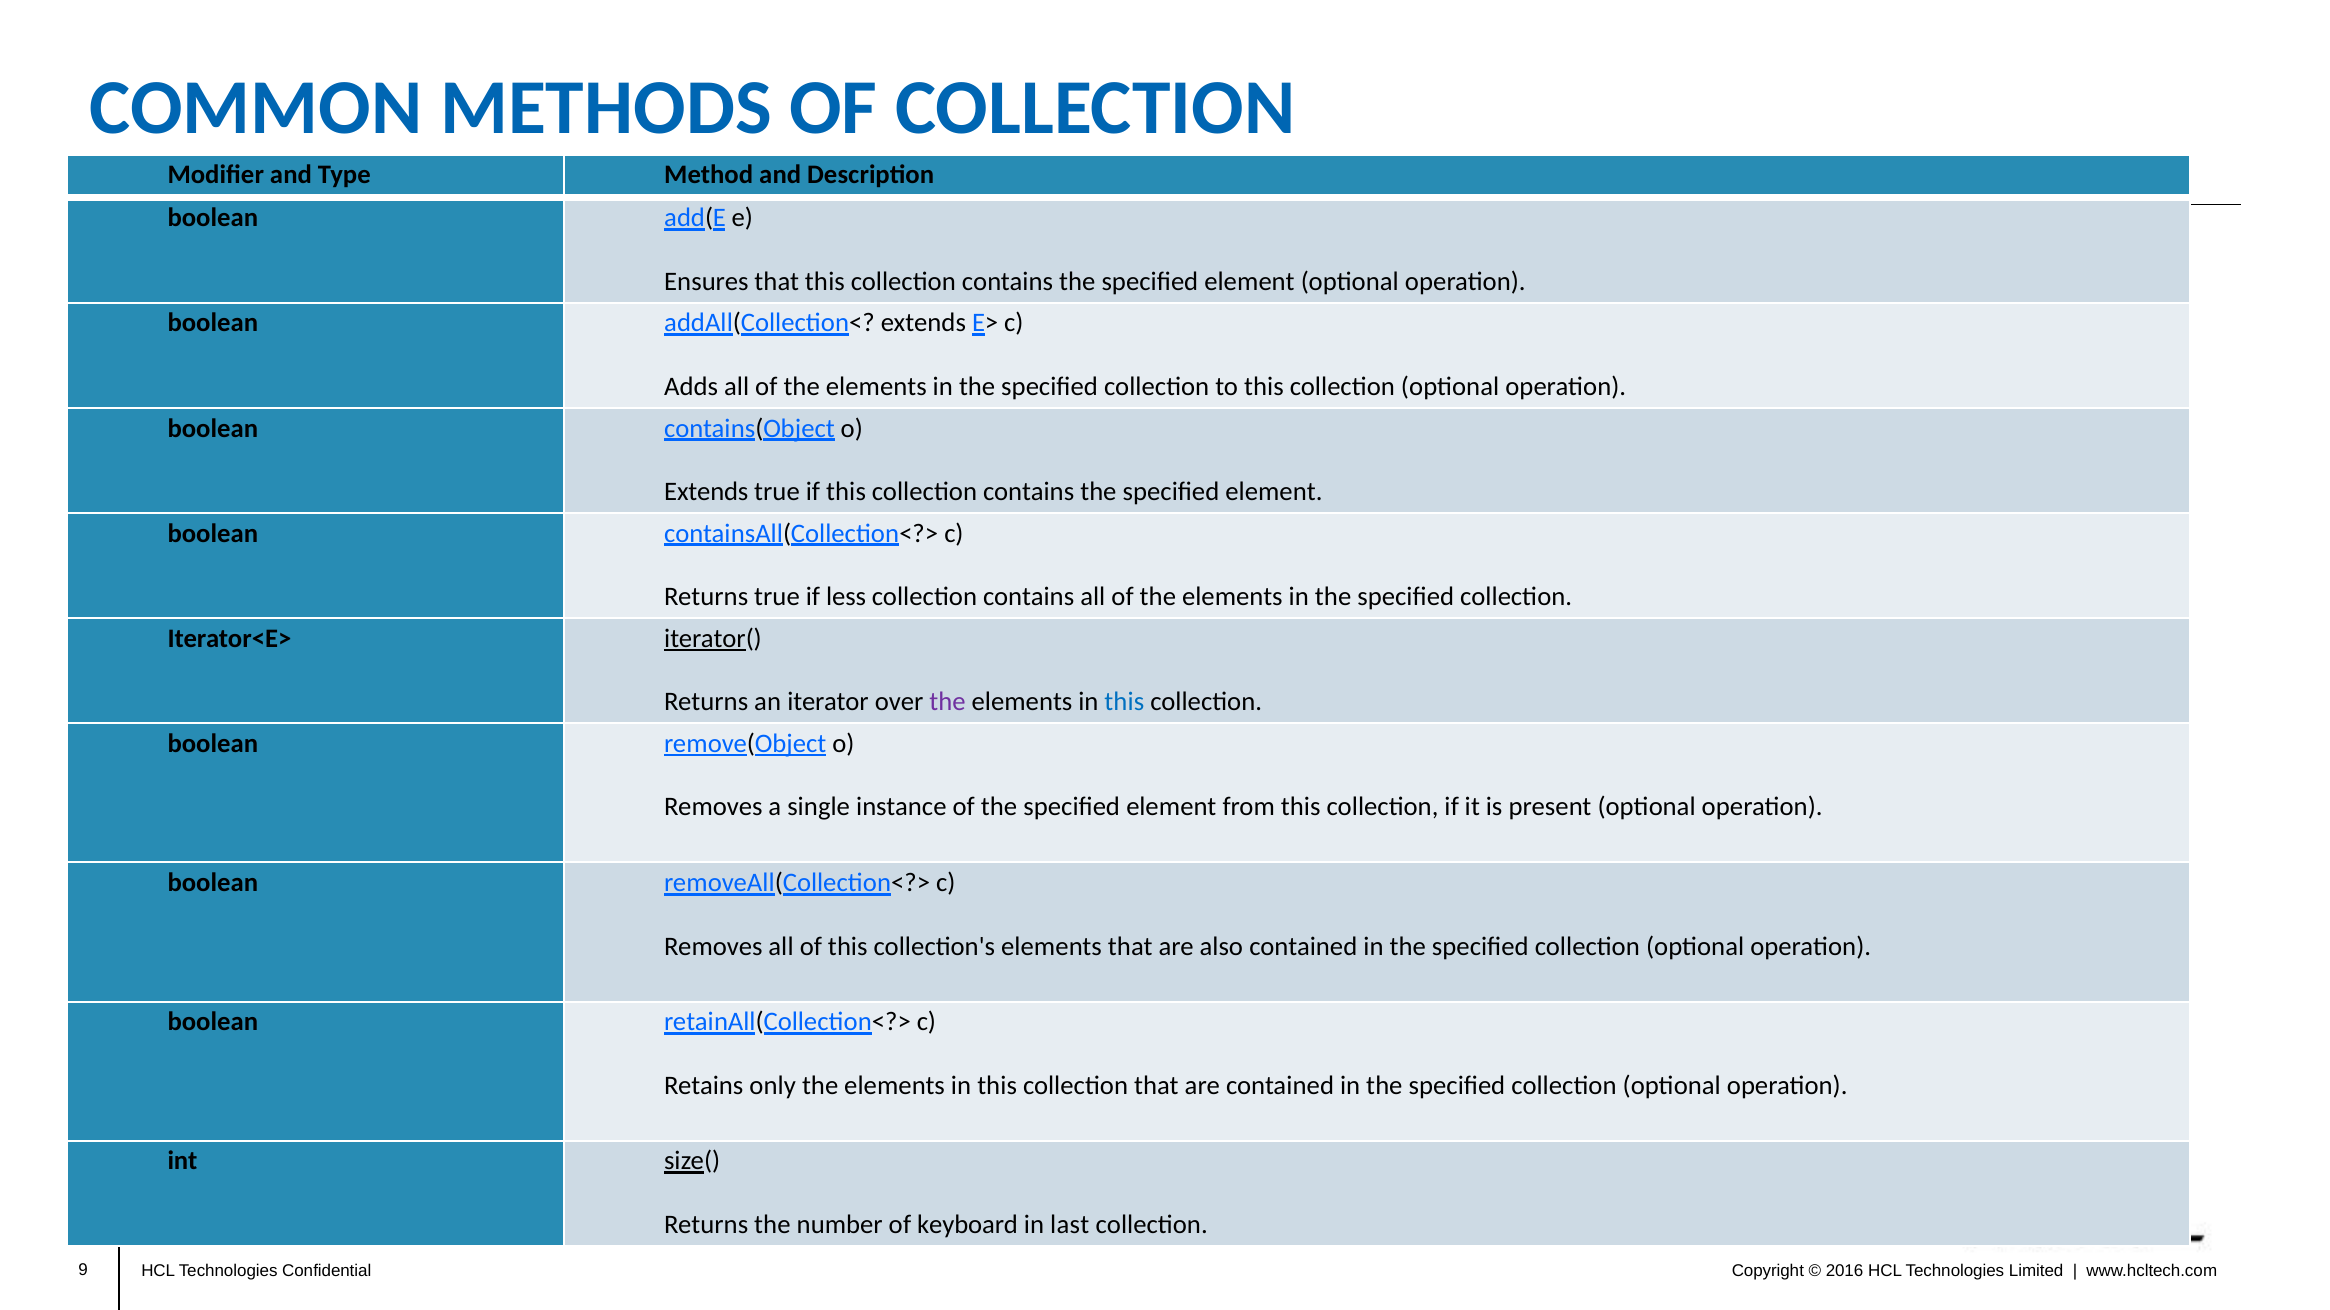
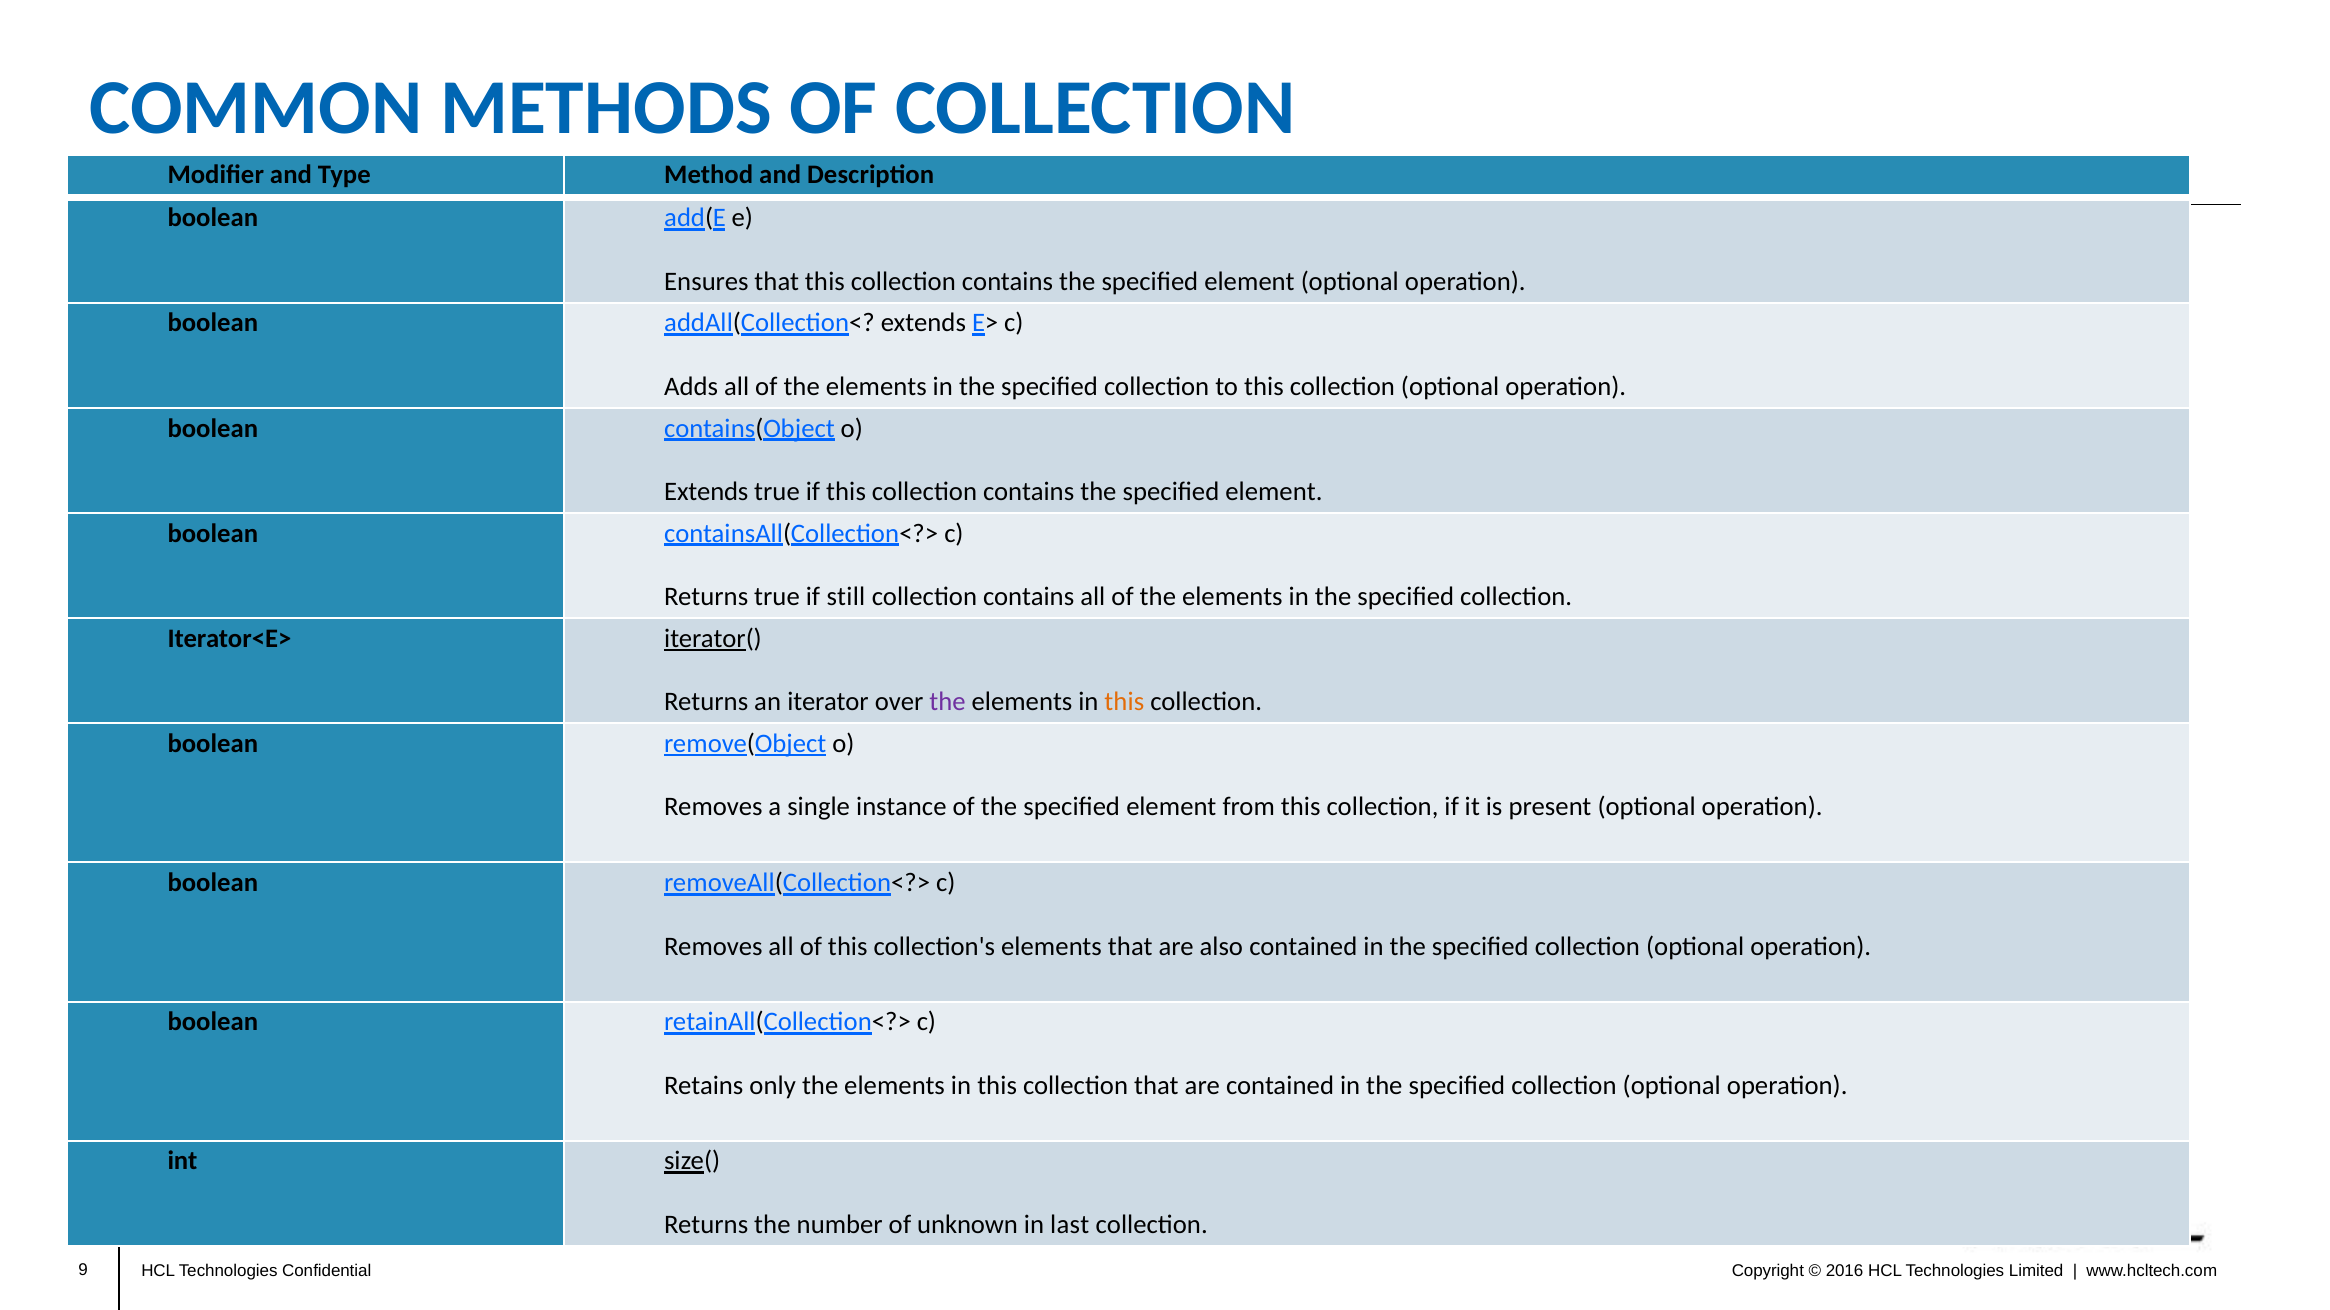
less: less -> still (846, 597)
this colour: blue -> orange (1124, 702)
keyboard: keyboard -> unknown (968, 1225)
